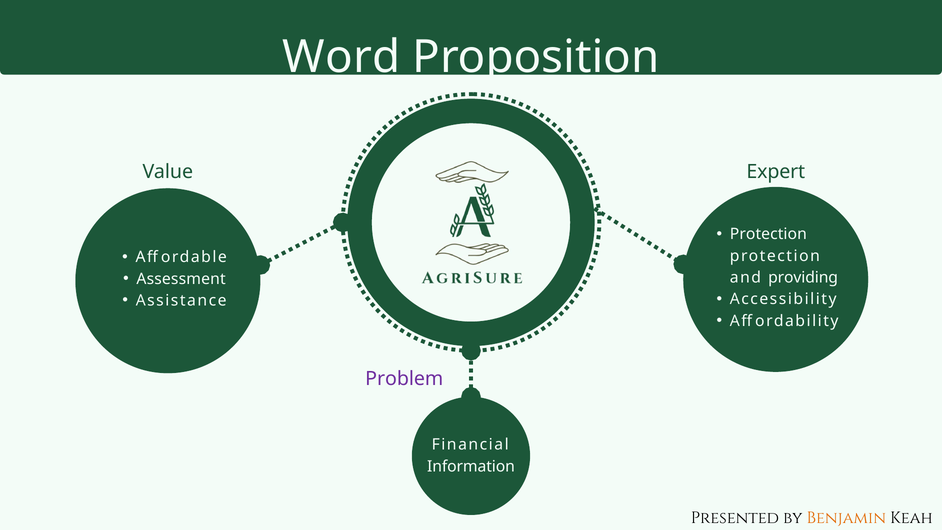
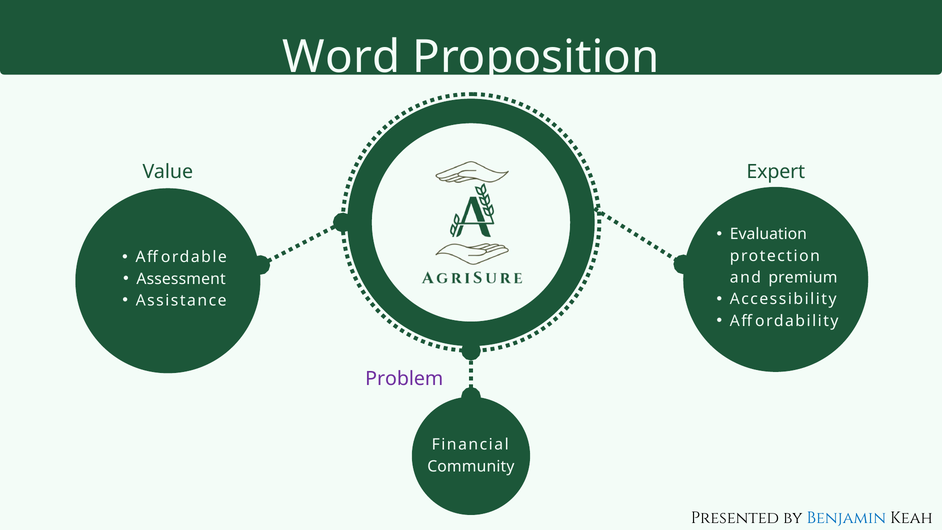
Protection: Protection -> Evaluation (768, 234)
providing: providing -> premium (803, 278)
Information: Information -> Community (471, 466)
Benjamin colour: orange -> blue (846, 517)
